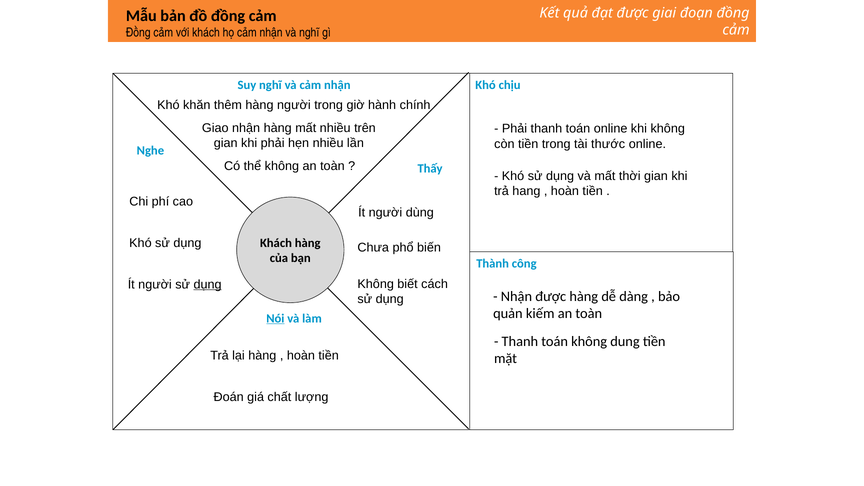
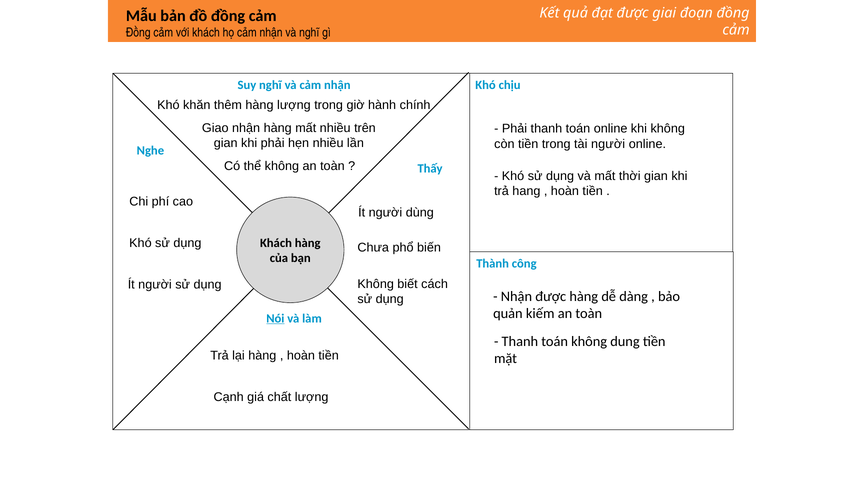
hàng người: người -> lượng (294, 105)
tài thước: thước -> người (608, 144)
dụng underline: present -> none (208, 284)
Đoán: Đoán -> Cạnh (229, 397)
